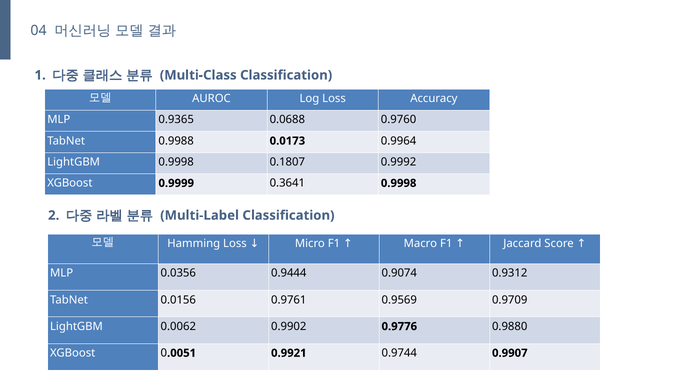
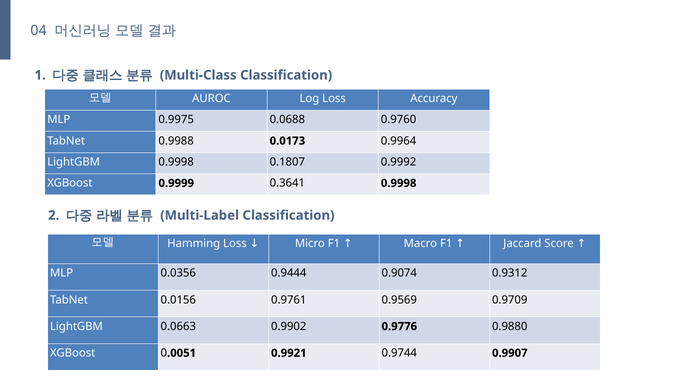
0.9365: 0.9365 -> 0.9975 (176, 120)
0.0062: 0.0062 -> 0.0663 (178, 326)
